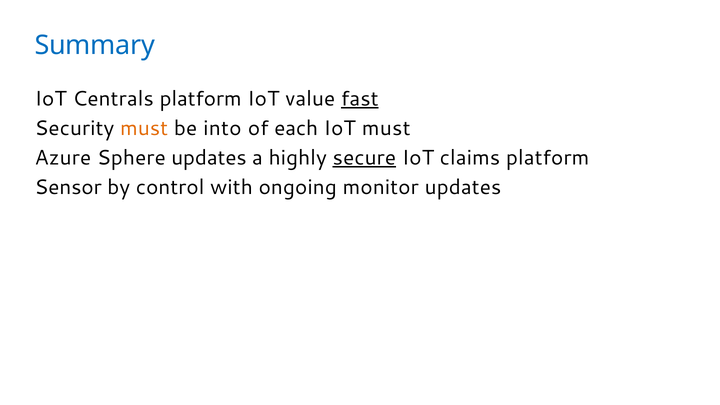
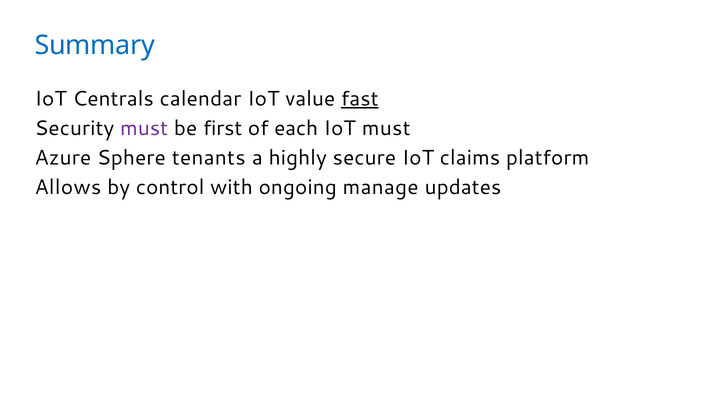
Centrals platform: platform -> calendar (200, 99)
must colour: orange -> purple (144, 128)
into: into -> first (223, 128)
Sphere updates: updates -> tenants (209, 158)
secure underline: present -> none (364, 158)
Sensor: Sensor -> Allows (68, 187)
monitor: monitor -> manage (381, 187)
